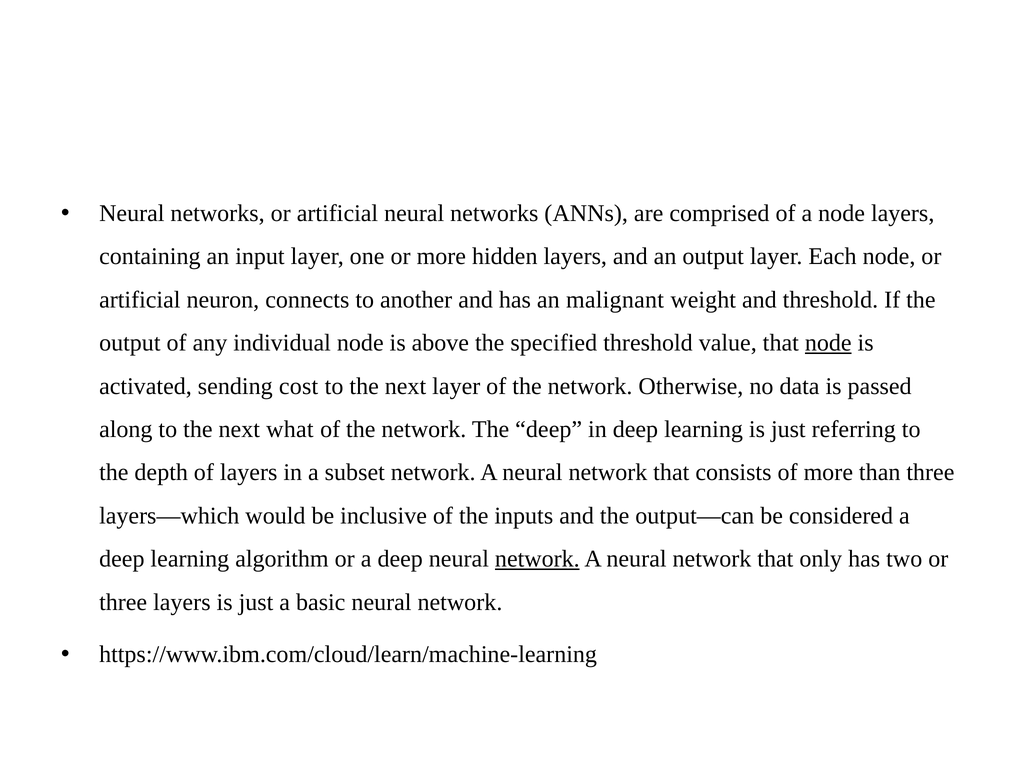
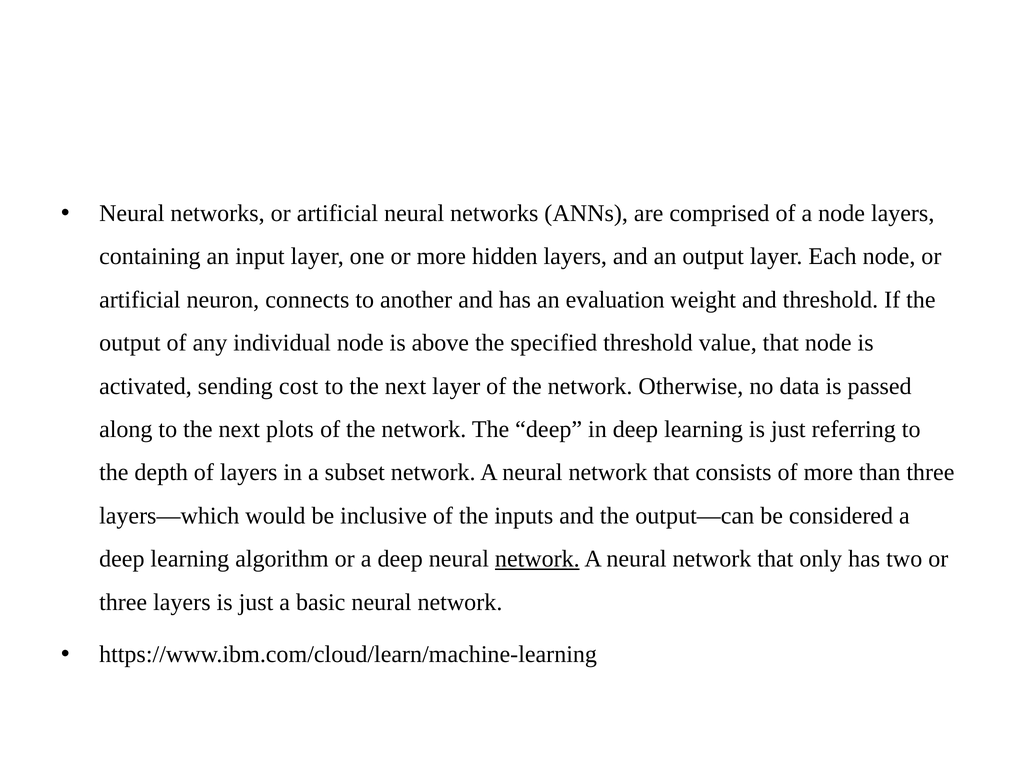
malignant: malignant -> evaluation (615, 300)
node underline: present -> none (828, 343)
what: what -> plots (290, 430)
